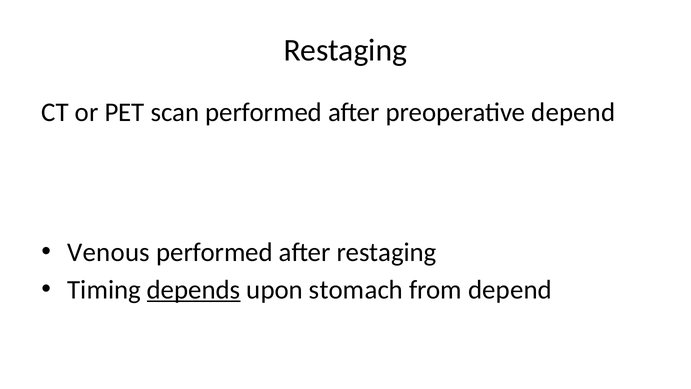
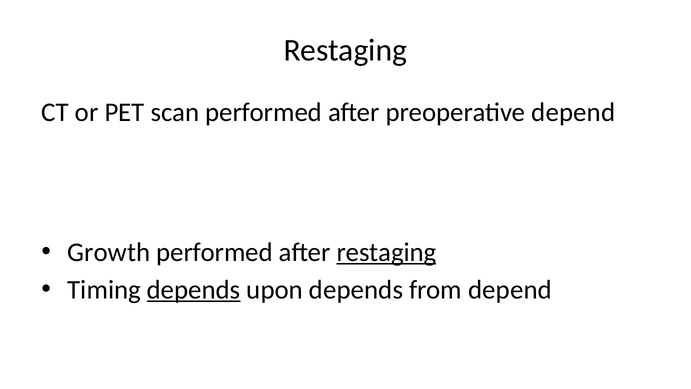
Venous: Venous -> Growth (109, 252)
restaging underline: none -> present (386, 252)
upon stomach: stomach -> depends (356, 290)
